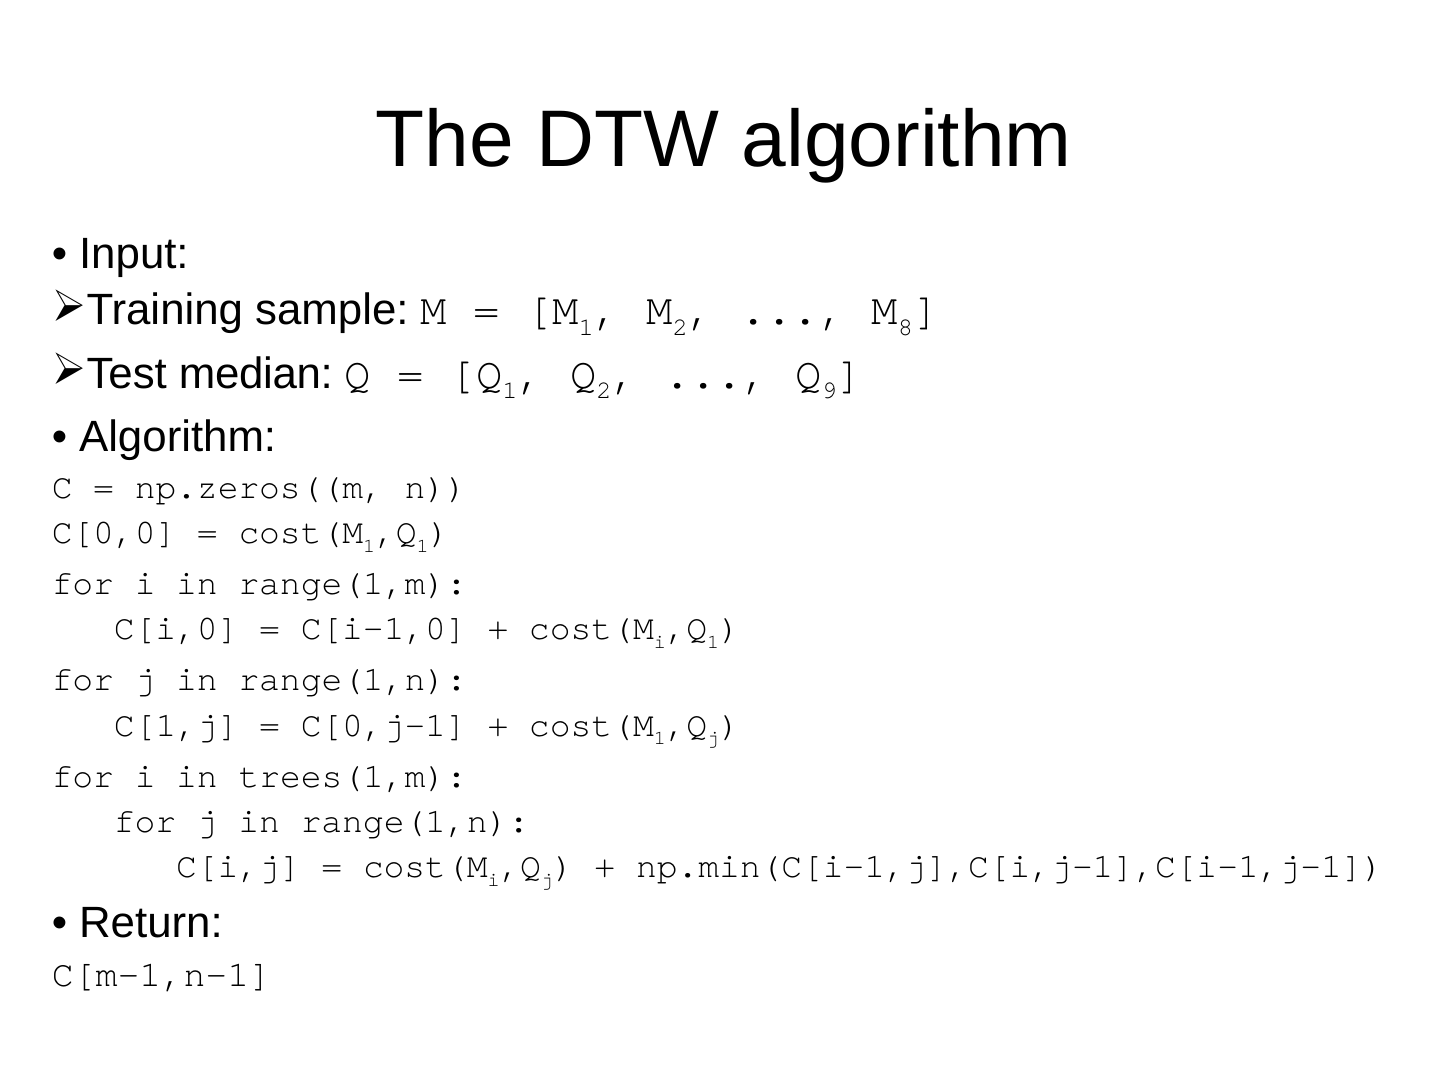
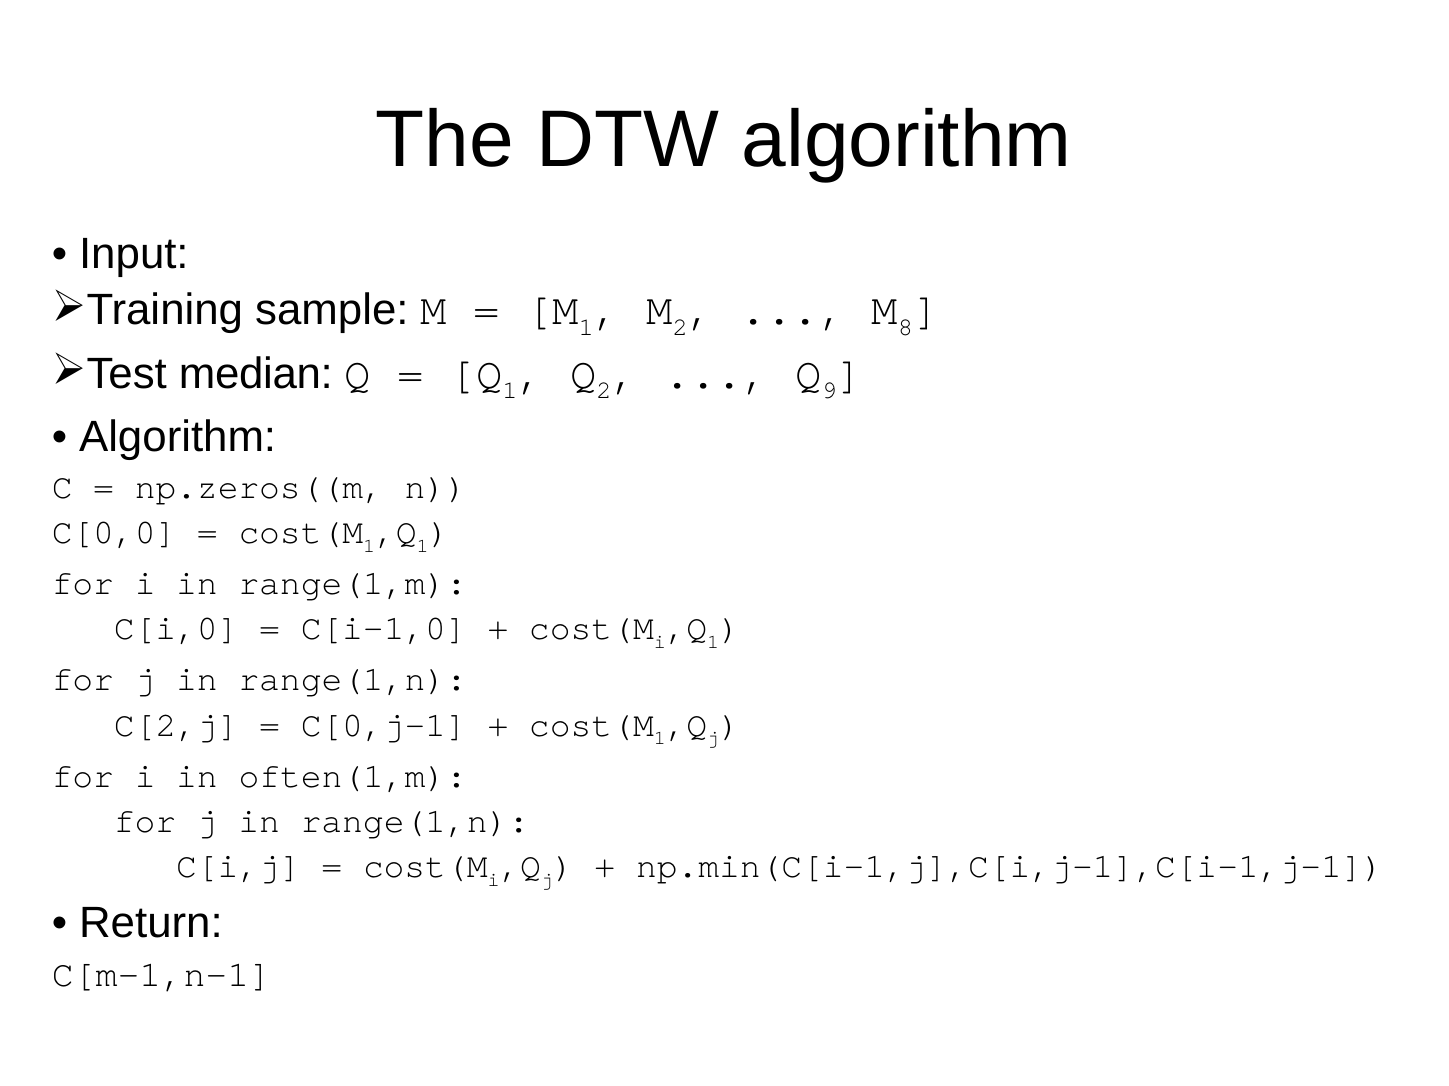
C[1,j: C[1,j -> C[2,j (176, 725)
trees(1,m: trees(1,m -> often(1,m (353, 776)
